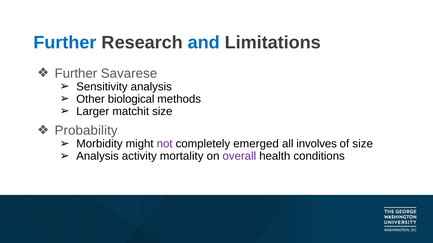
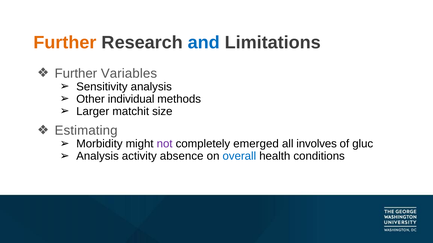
Further colour: blue -> orange (65, 43)
Savarese: Savarese -> Variables (129, 74)
biological: biological -> individual (131, 99)
Probability: Probability -> Estimating (86, 131)
of size: size -> gluc (363, 144)
mortality: mortality -> absence (182, 157)
overall colour: purple -> blue (239, 157)
